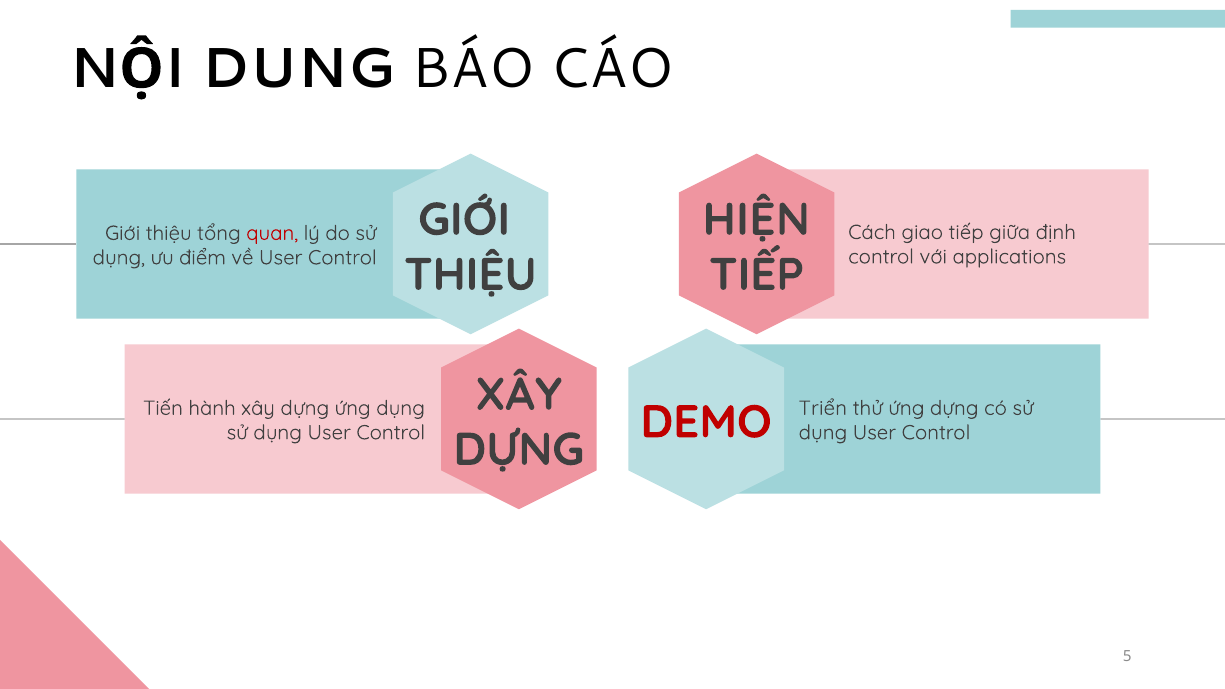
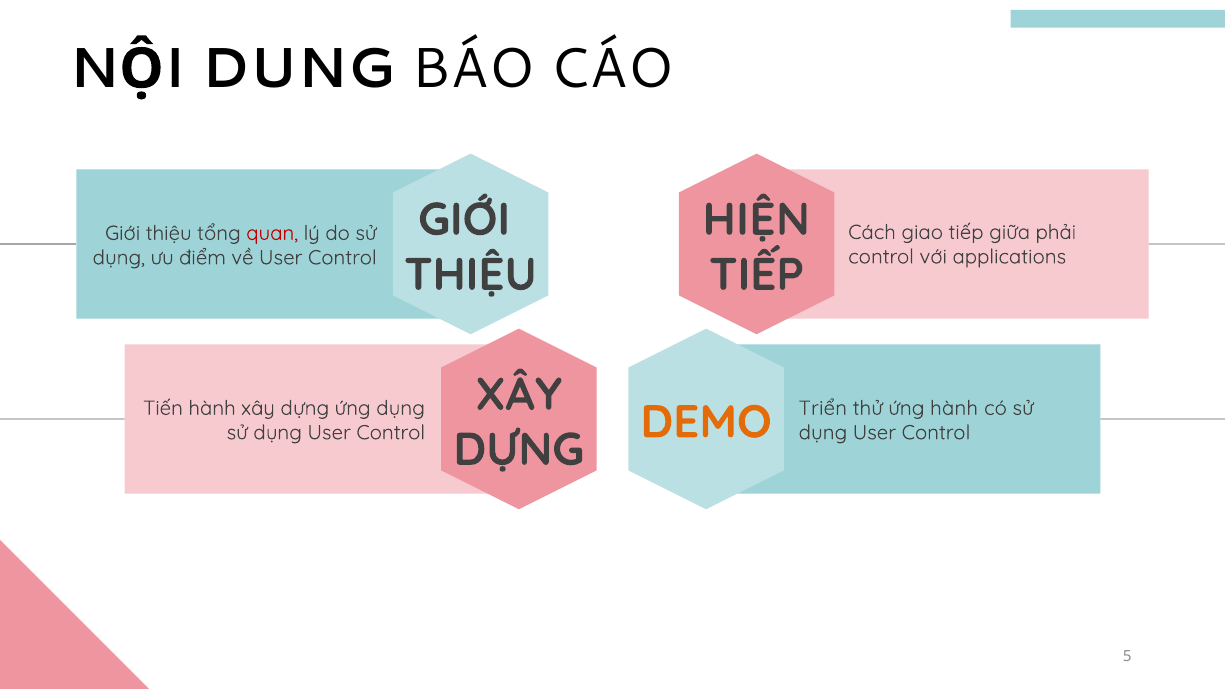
định: định -> phải (1056, 232)
ứng dựng: dựng -> hành (954, 408)
DEMO colour: red -> orange (706, 422)
